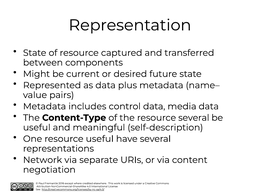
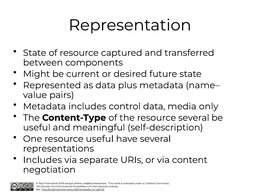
media data: data -> only (209, 106)
Network: Network -> Includes (42, 160)
